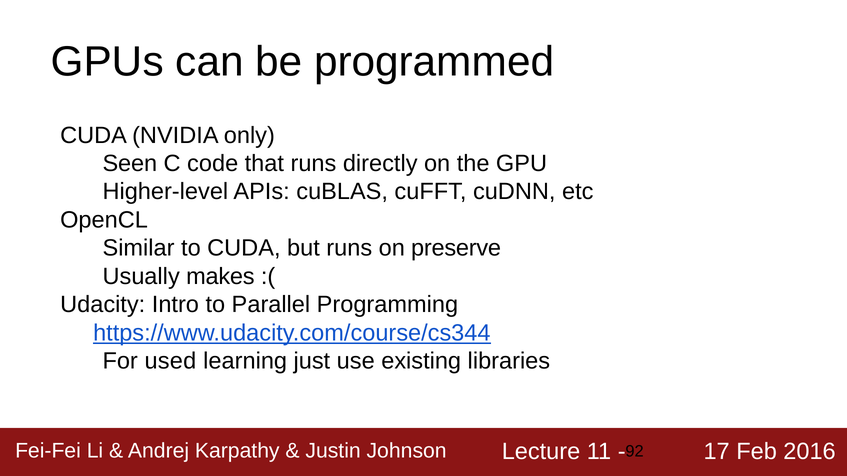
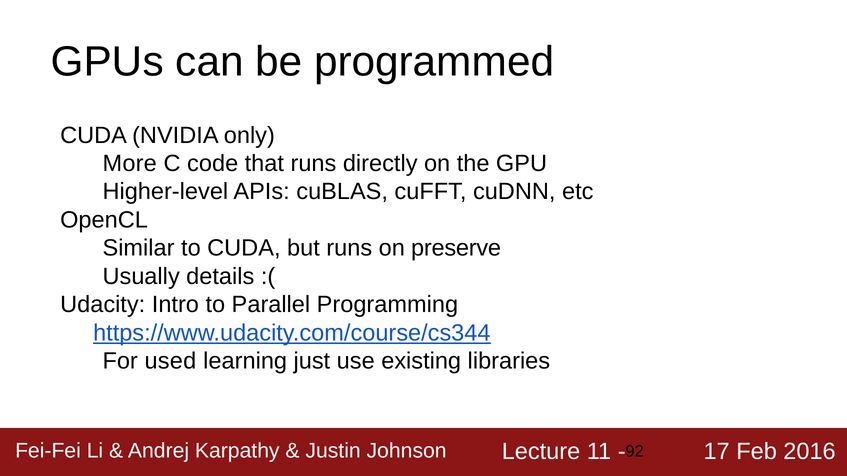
Seen: Seen -> More (130, 164)
makes: makes -> details (220, 277)
